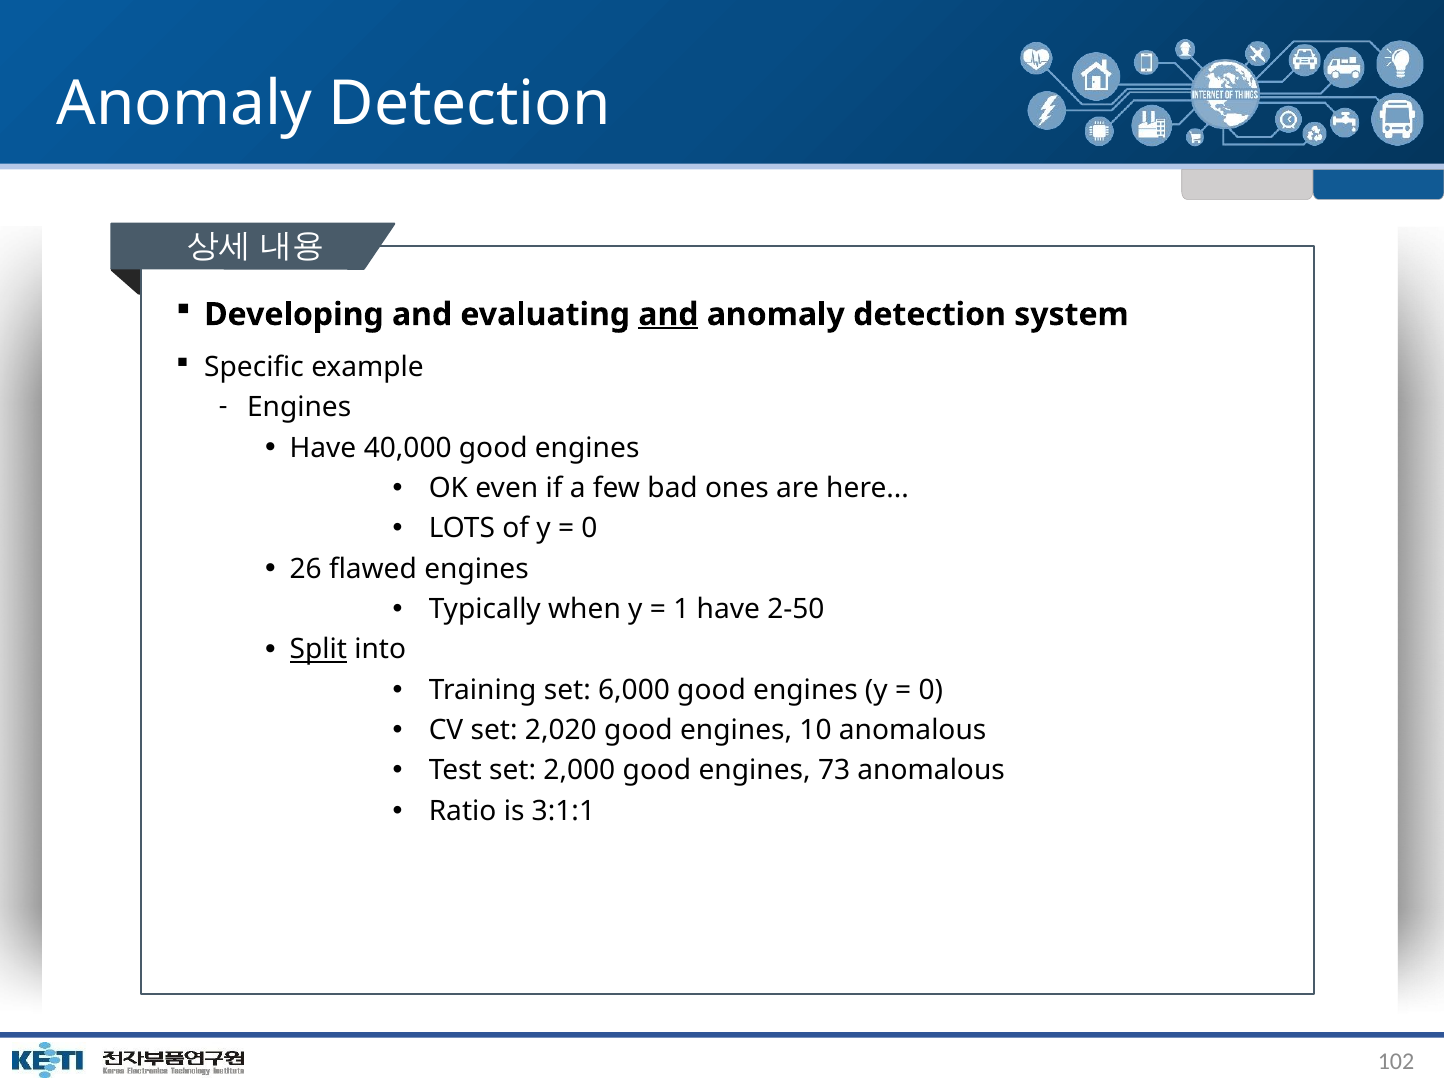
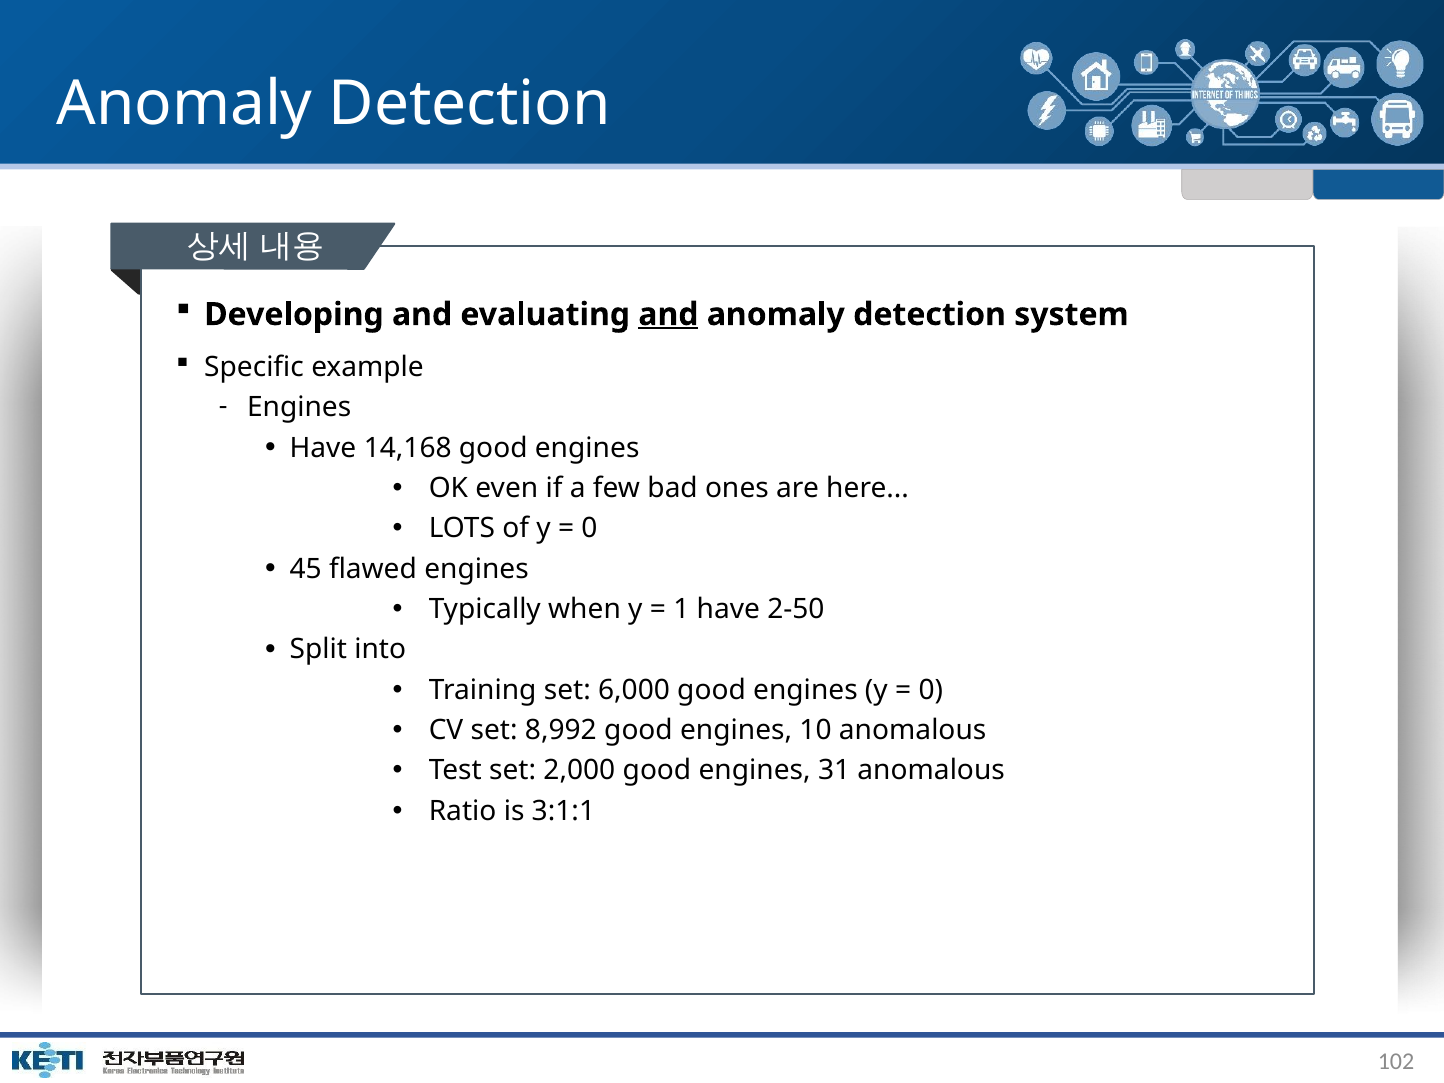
40,000: 40,000 -> 14,168 (408, 448)
26: 26 -> 45 (306, 569)
Split underline: present -> none (318, 650)
2,020: 2,020 -> 8,992 (561, 730)
73: 73 -> 31 (834, 771)
